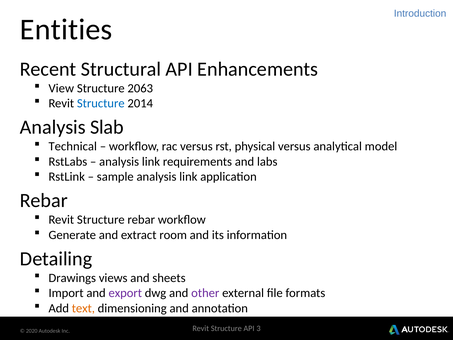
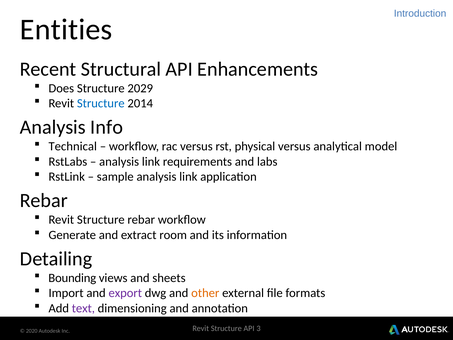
View: View -> Does (61, 88)
2063: 2063 -> 2029 (140, 88)
Slab: Slab -> Info (107, 127)
Drawings: Drawings -> Bounding (72, 278)
other colour: purple -> orange (205, 293)
text colour: orange -> purple (83, 308)
